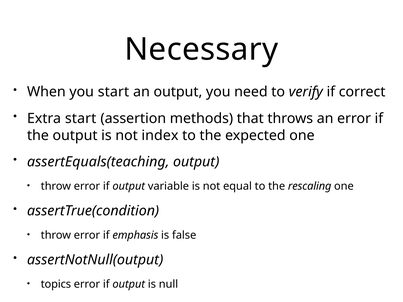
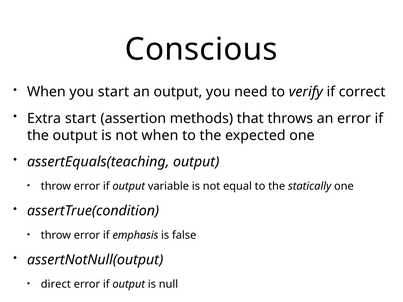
Necessary: Necessary -> Conscious (201, 49)
not index: index -> when (160, 135)
rescaling: rescaling -> statically (310, 186)
topics: topics -> direct (56, 284)
